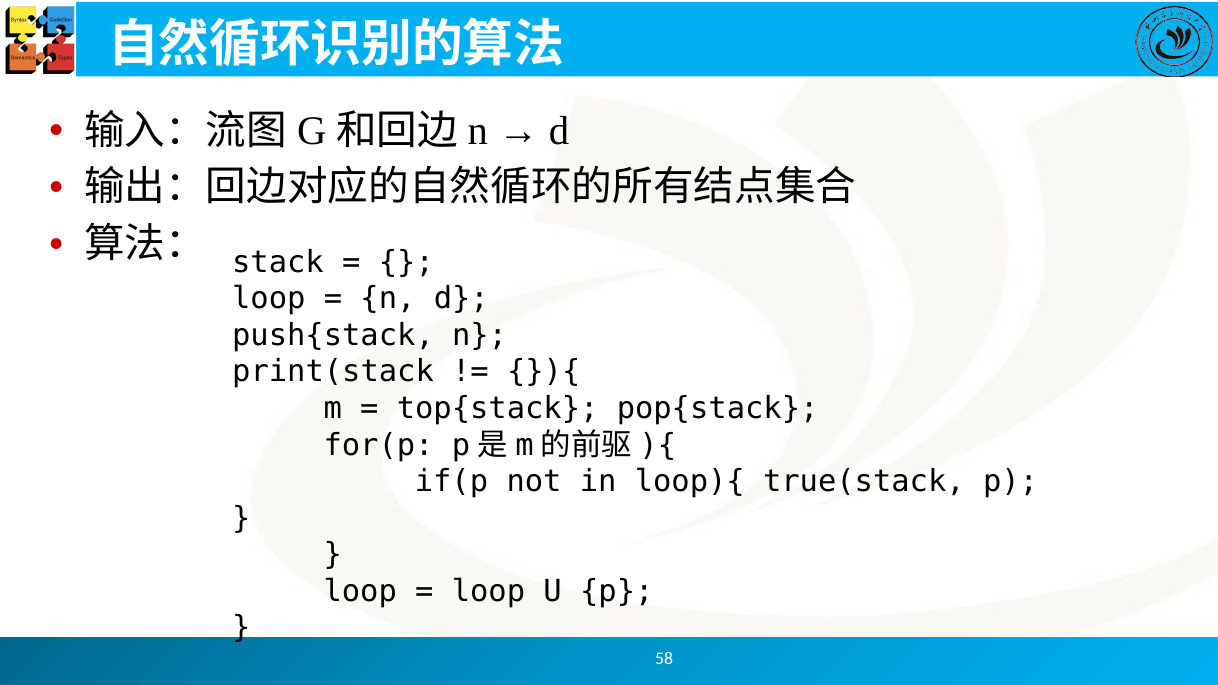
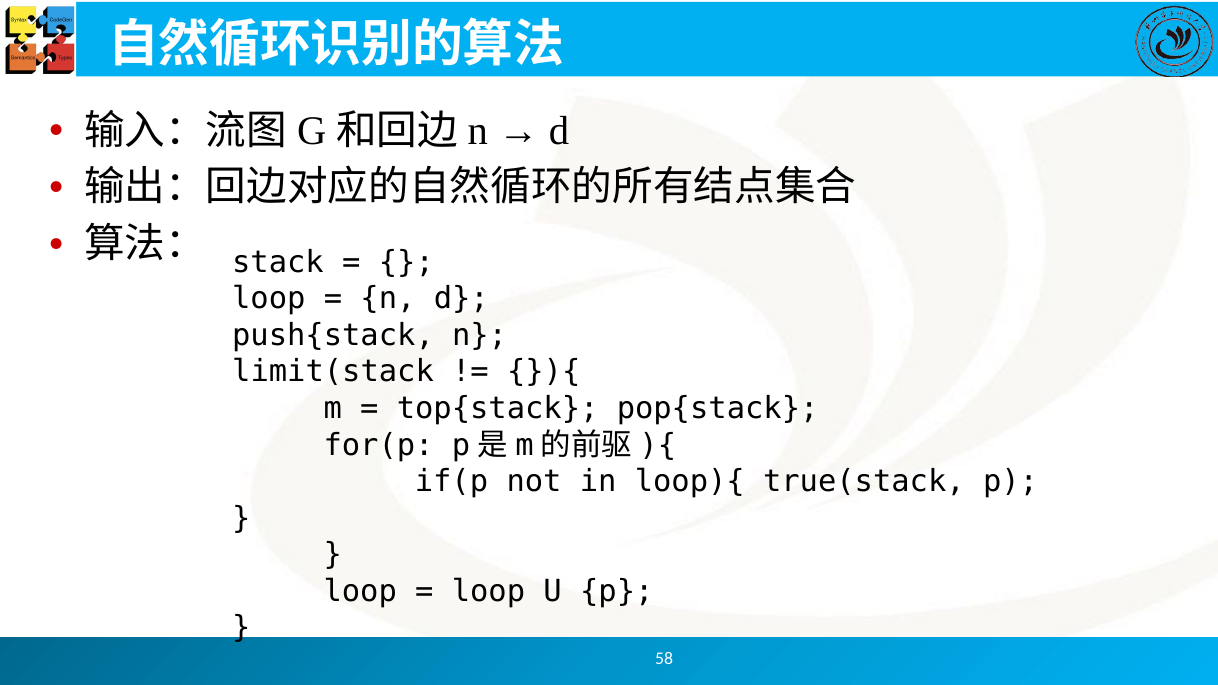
print(stack: print(stack -> limit(stack (333, 372)
